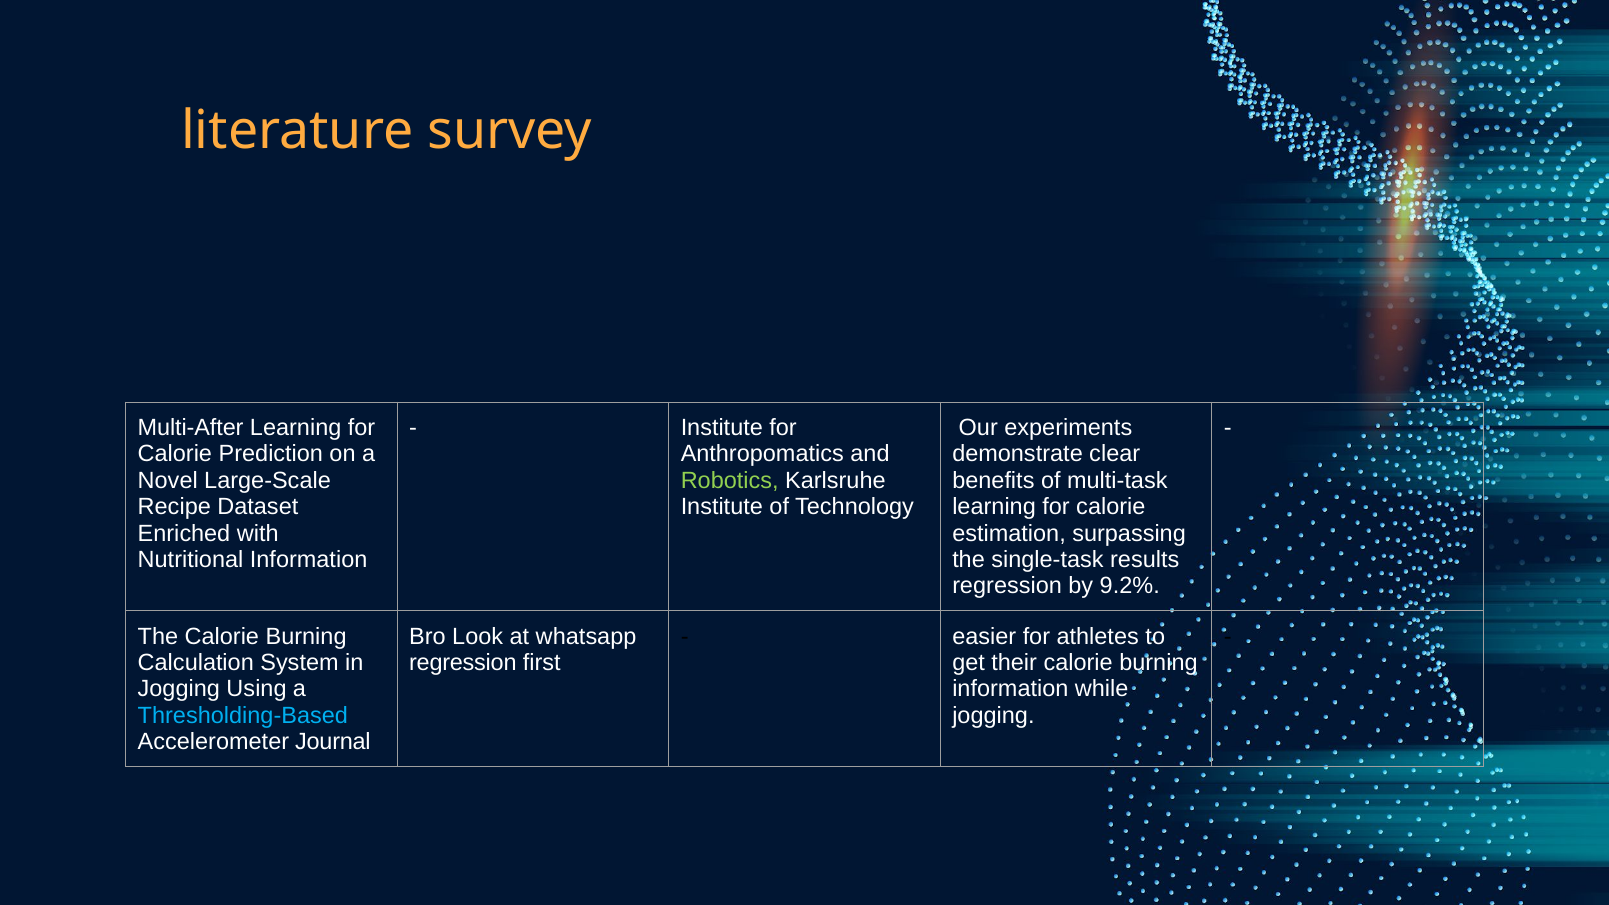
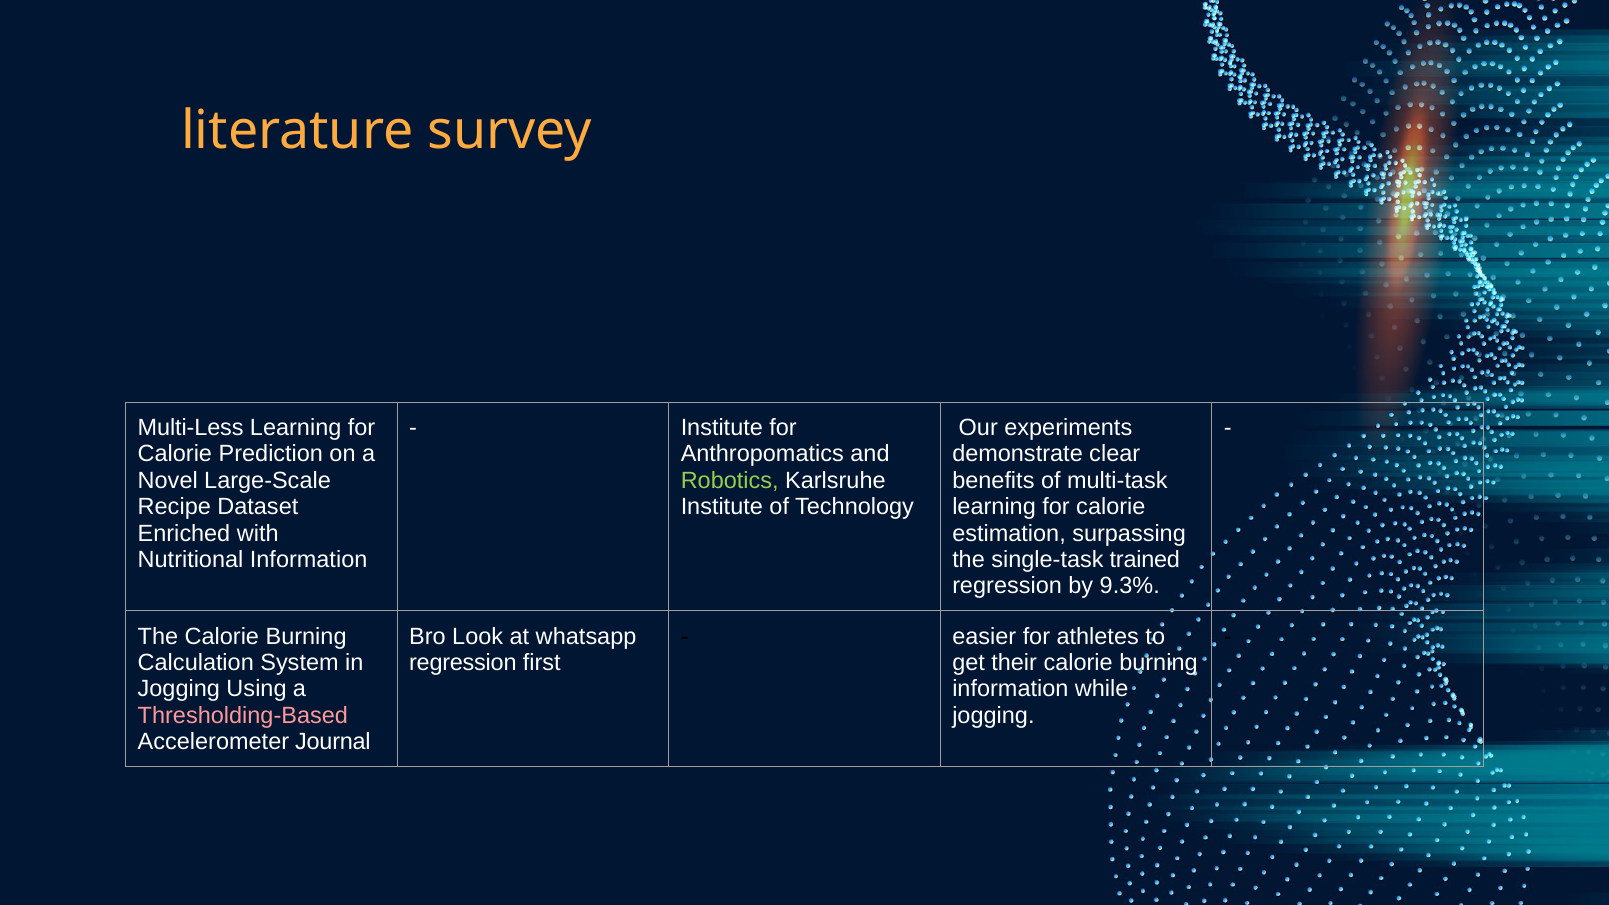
Multi-After: Multi-After -> Multi-Less (191, 428)
results: results -> trained (1145, 560)
9.2%: 9.2% -> 9.3% (1130, 586)
Thresholding-Based colour: light blue -> pink (243, 716)
